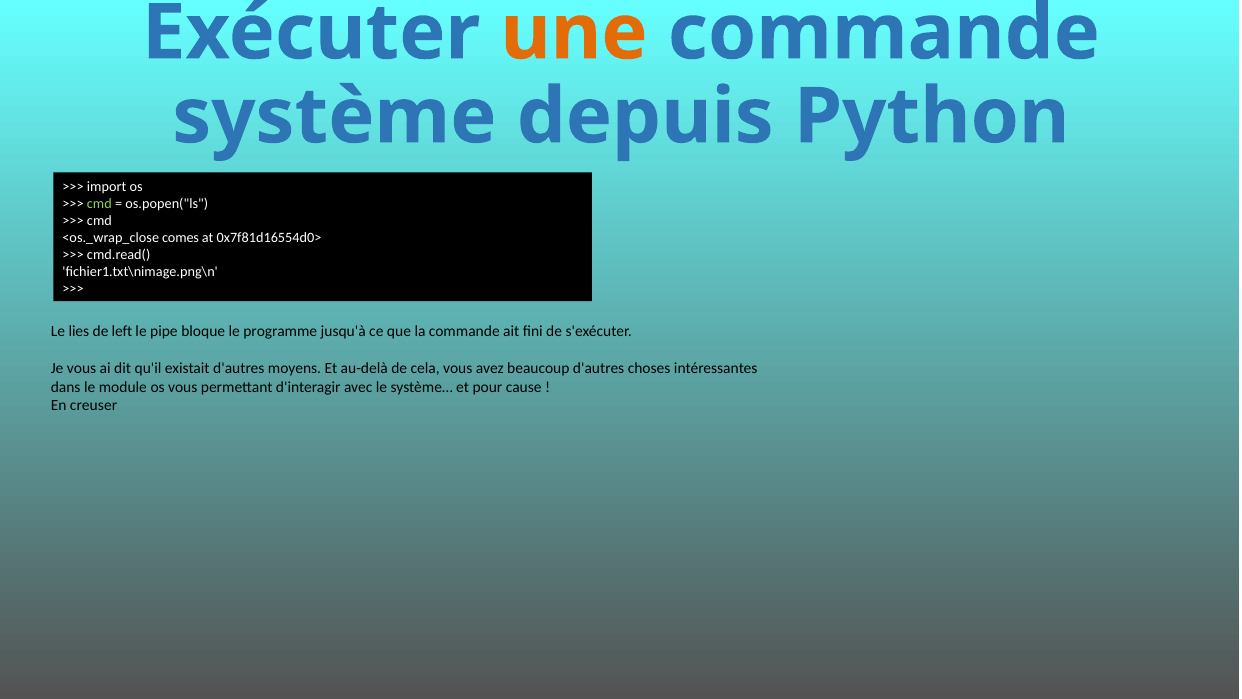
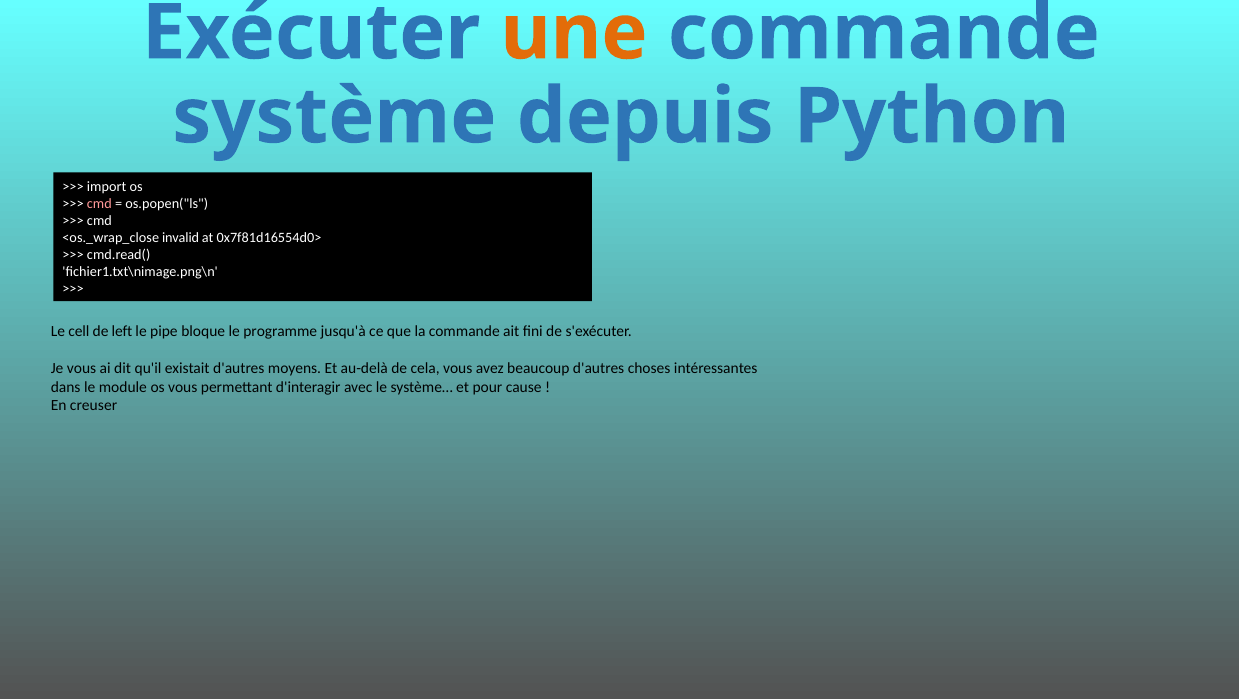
cmd colour: light green -> pink (99, 204)
comes: comes -> invalid (181, 238)
lies: lies -> cell (79, 331)
